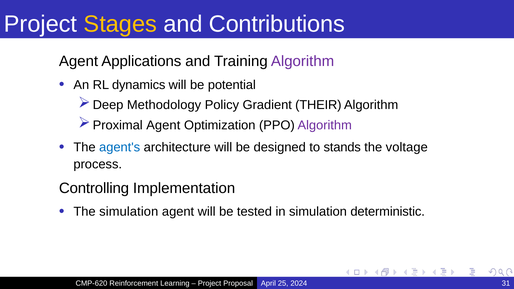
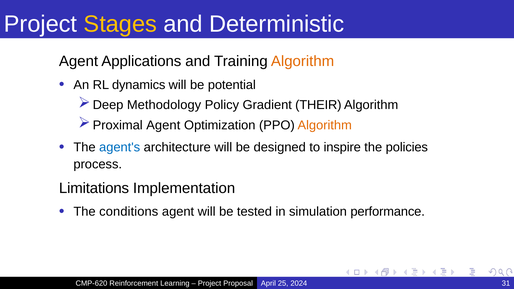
Contributions: Contributions -> Deterministic (277, 24)
Algorithm colour: purple -> orange (303, 61)
Algorithm colour: purple -> orange (325, 125)
stands: stands -> inspire (342, 147)
voltage: voltage -> policies (407, 147)
Controlling: Controlling -> Limitations (94, 188)
The simulation: simulation -> conditions (129, 212)
deterministic: deterministic -> performance (388, 212)
